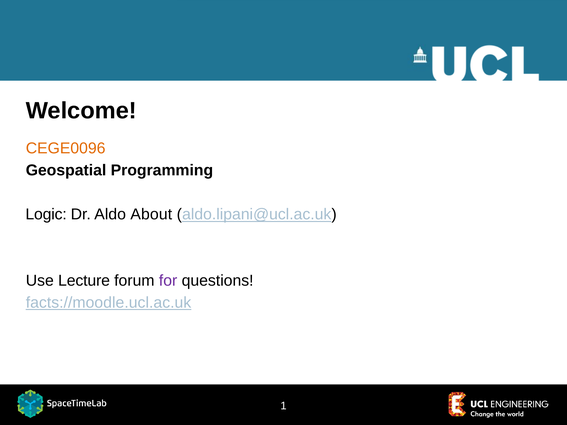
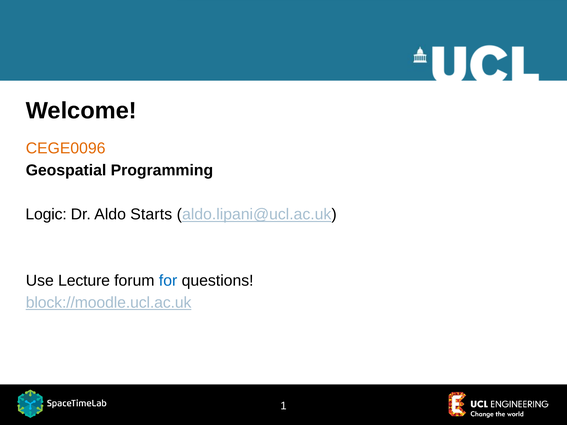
About: About -> Starts (151, 215)
for colour: purple -> blue (168, 281)
facts://moodle.ucl.ac.uk: facts://moodle.ucl.ac.uk -> block://moodle.ucl.ac.uk (109, 303)
